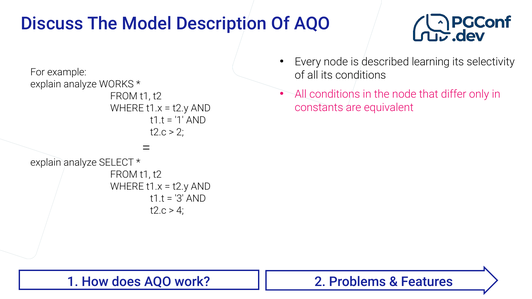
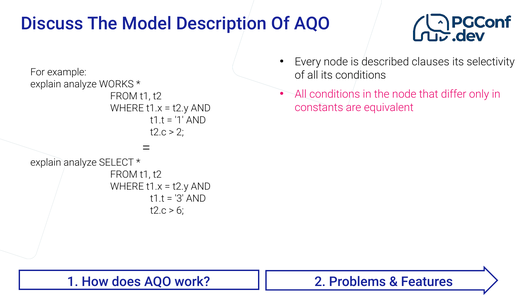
learning: learning -> clauses (431, 62)
4: 4 -> 6 (180, 211)
